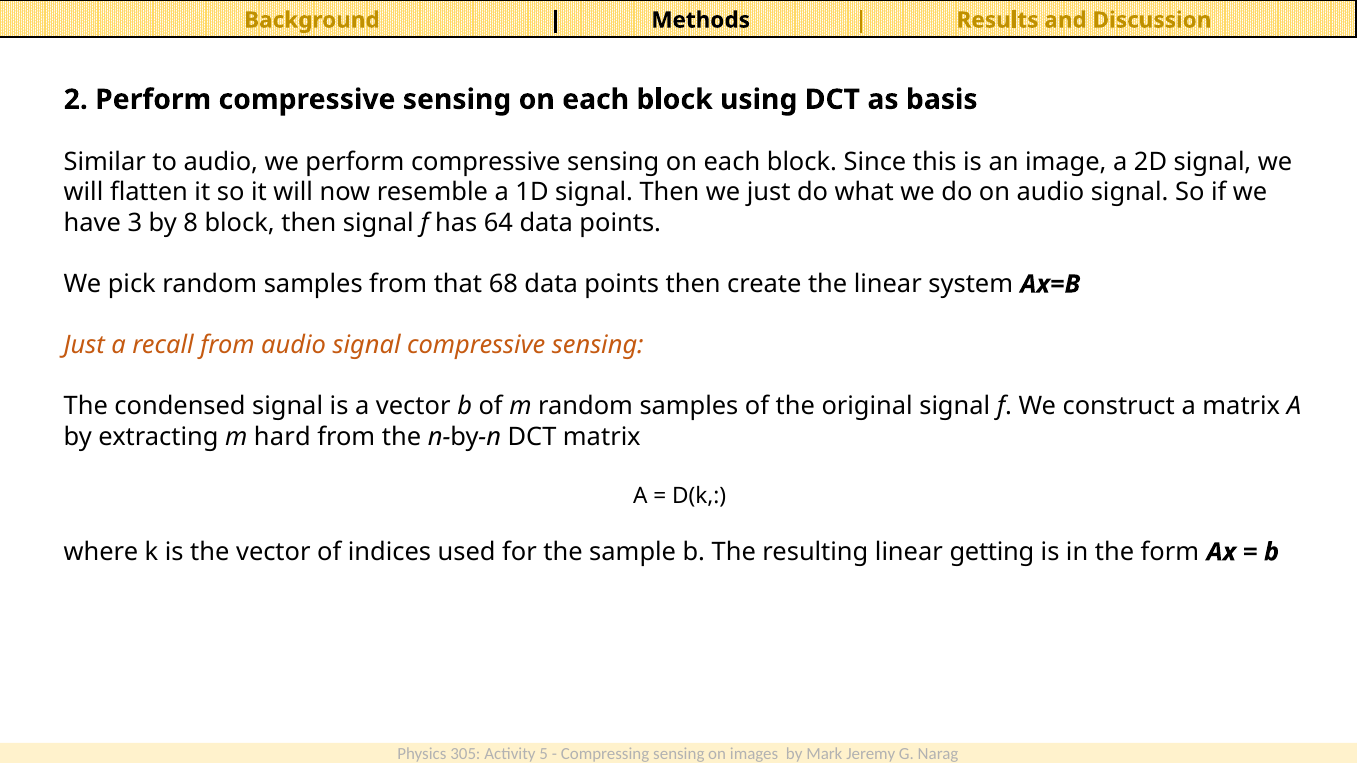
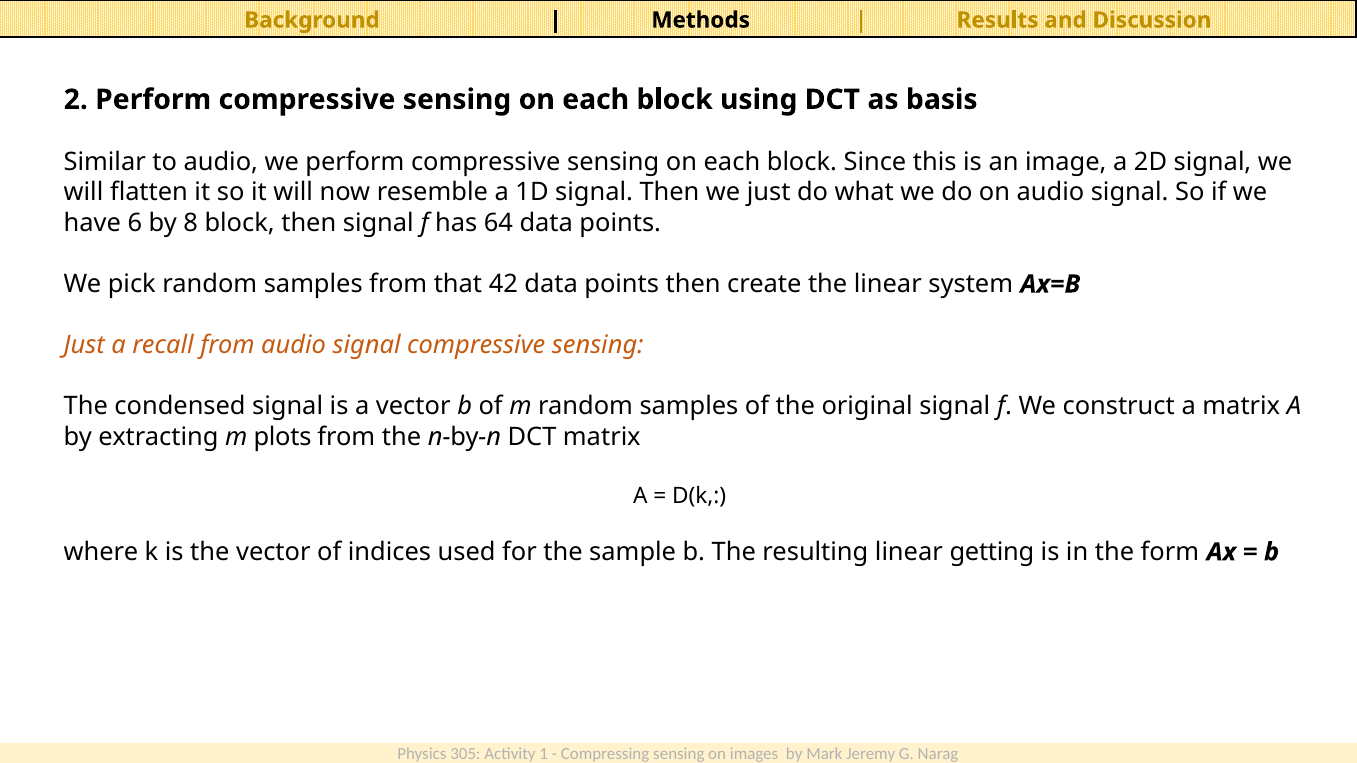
3: 3 -> 6 (135, 223)
68: 68 -> 42 (503, 284)
hard: hard -> plots (283, 437)
5: 5 -> 1 (544, 754)
